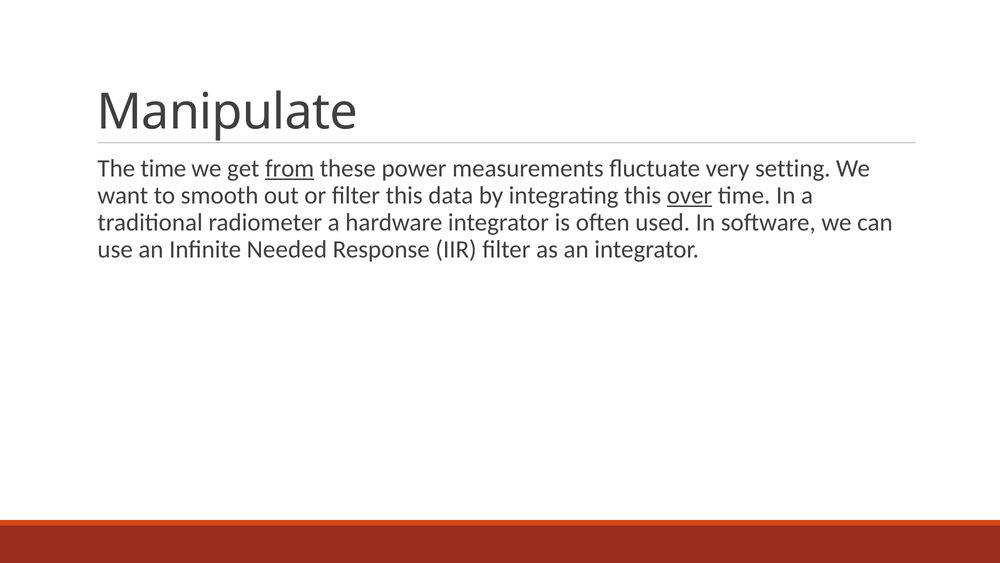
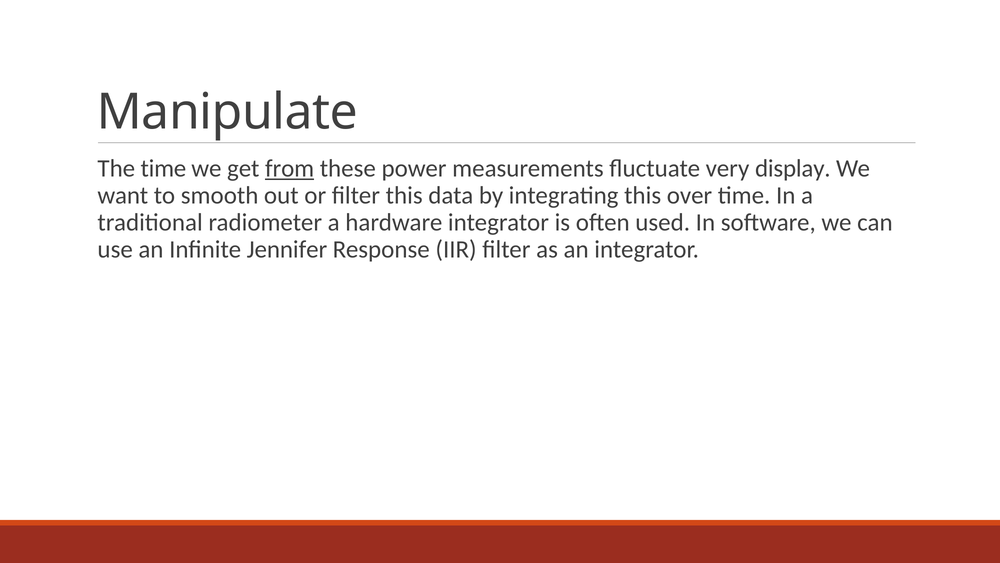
setting: setting -> display (793, 168)
over underline: present -> none (690, 195)
Needed: Needed -> Jennifer (287, 249)
